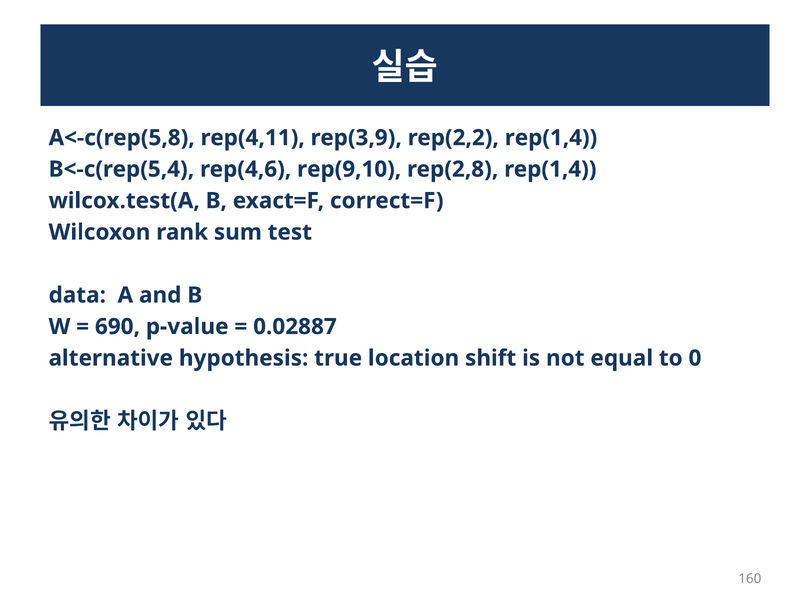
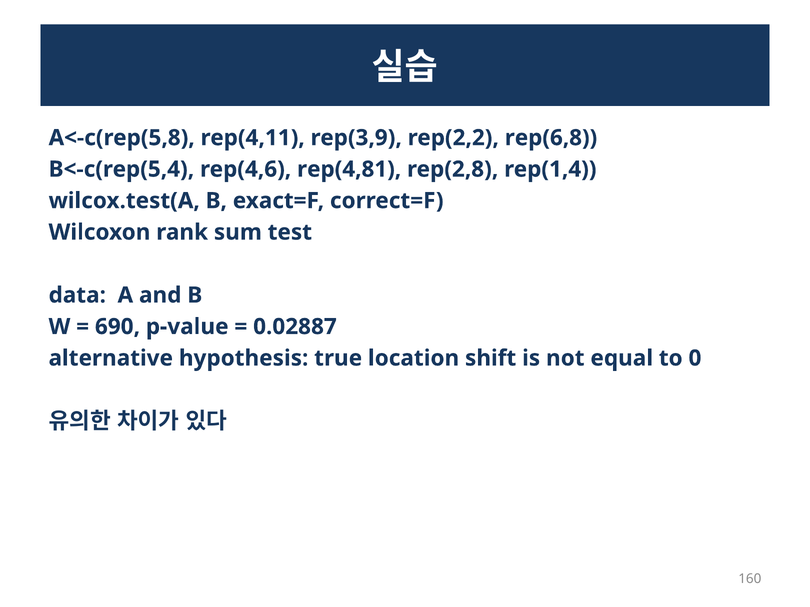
rep(2,2 rep(1,4: rep(1,4 -> rep(6,8 (551, 138)
rep(9,10: rep(9,10 -> rep(4,81 (349, 169)
